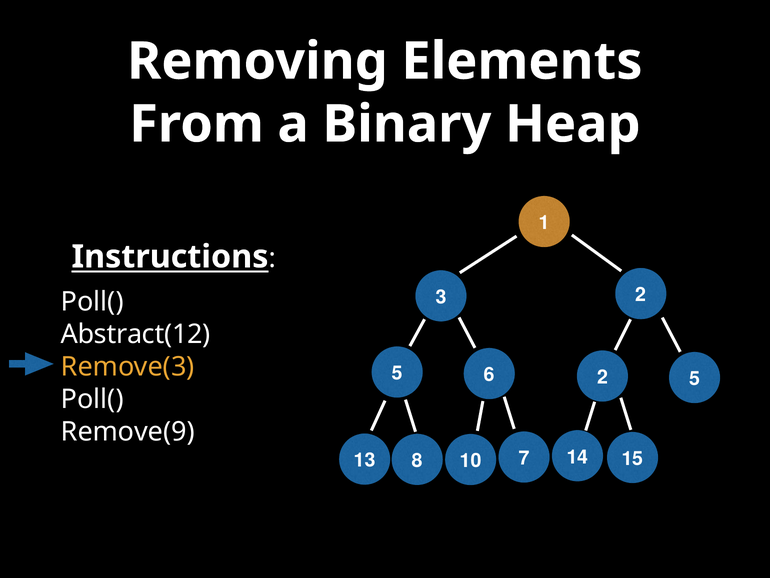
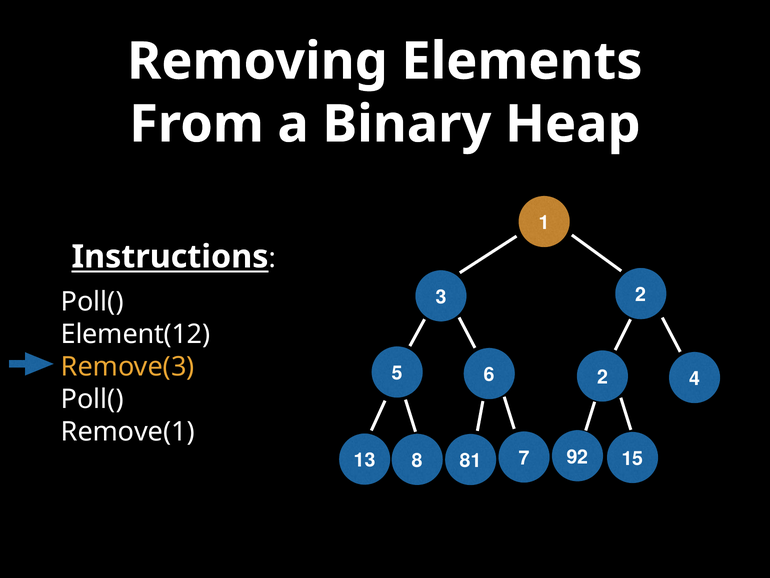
Abstract(12: Abstract(12 -> Element(12 (136, 334)
5: 5 -> 4 (695, 379)
Remove(9: Remove(9 -> Remove(1 (128, 431)
10: 10 -> 81 (471, 460)
14: 14 -> 92 (577, 457)
